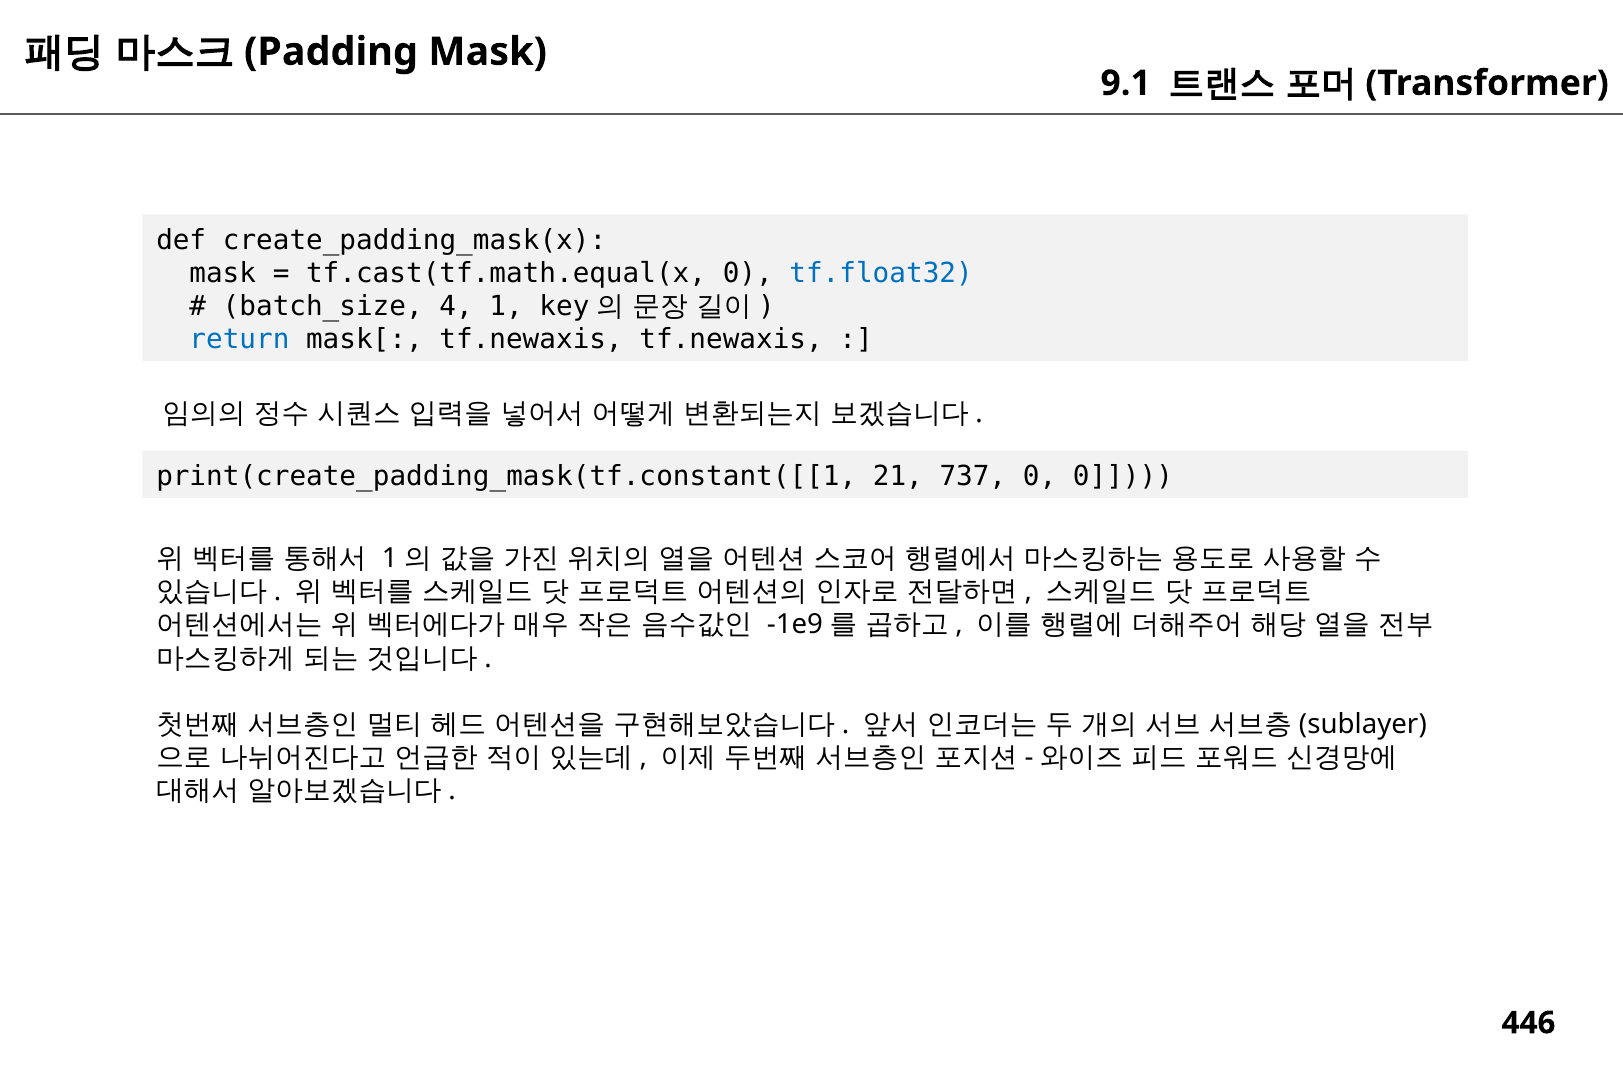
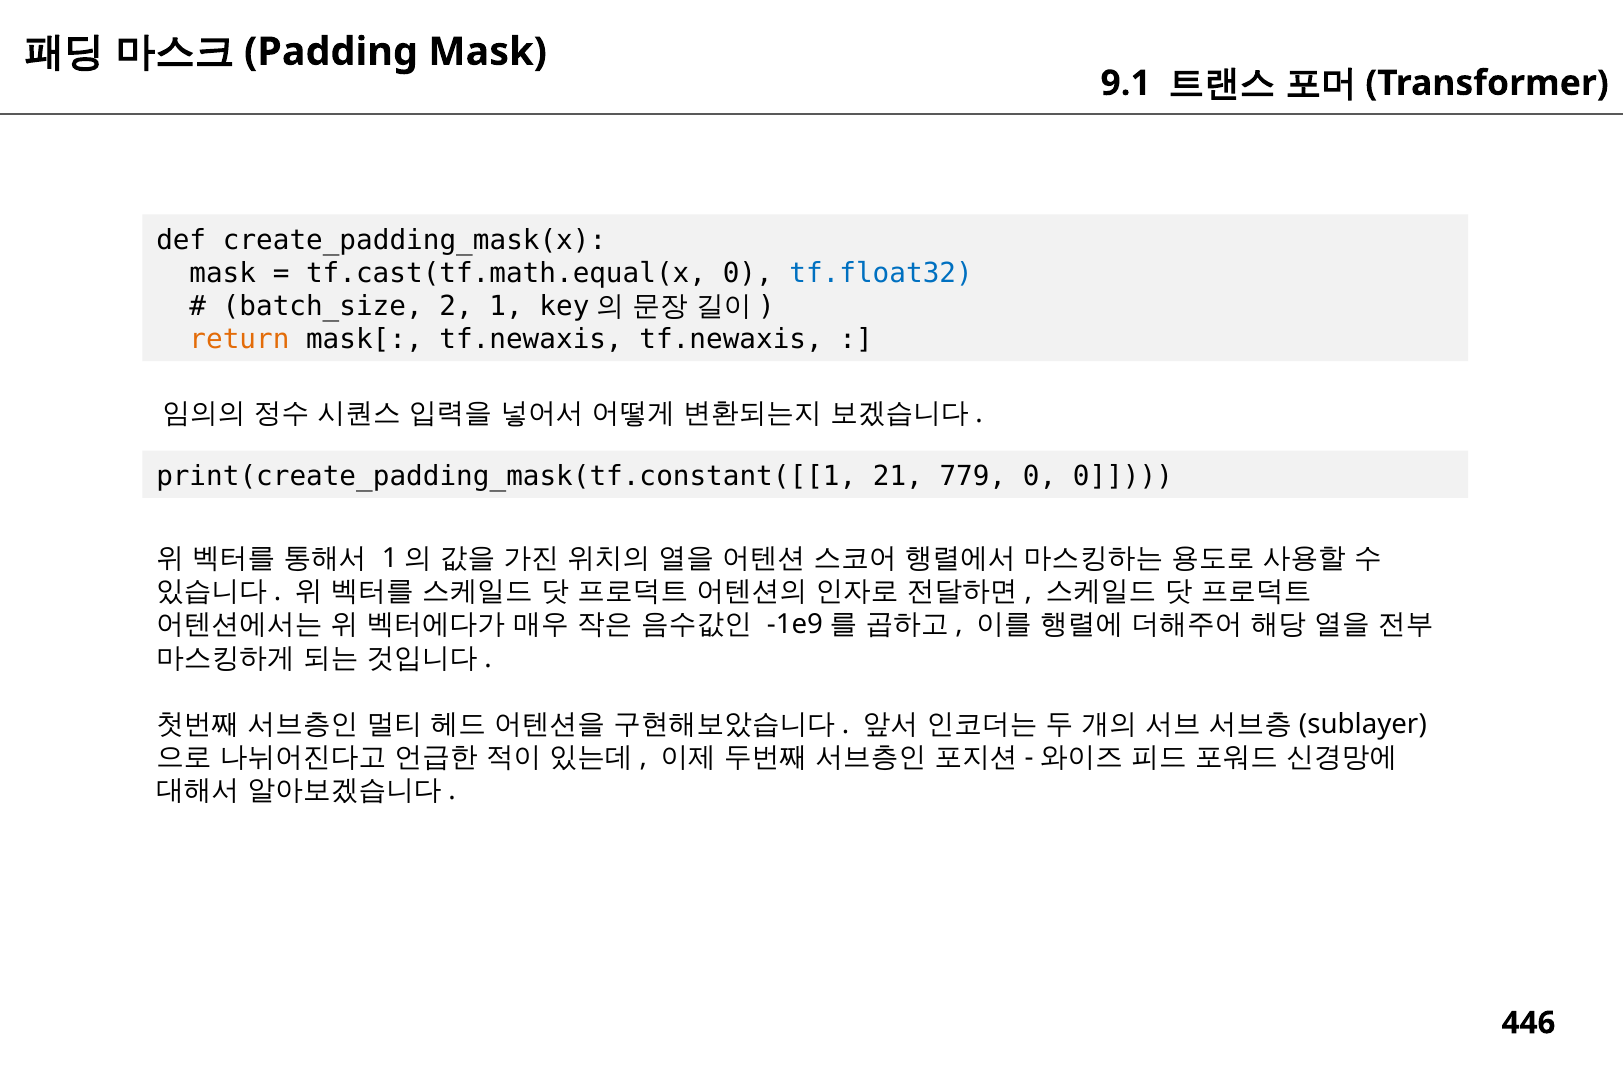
4: 4 -> 2 (456, 306)
return colour: blue -> orange (239, 339)
737: 737 -> 779 (973, 476)
